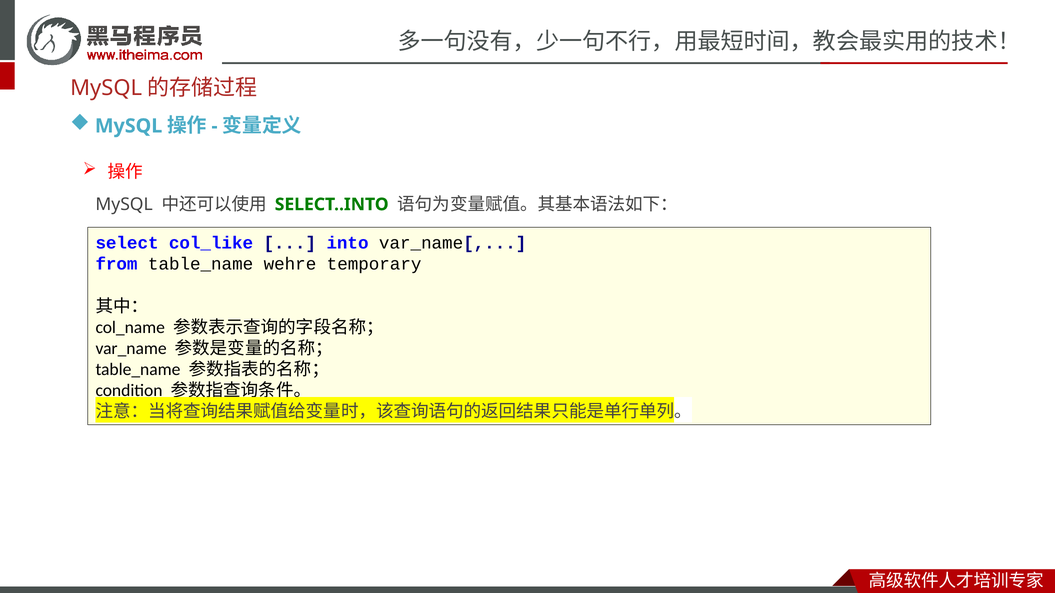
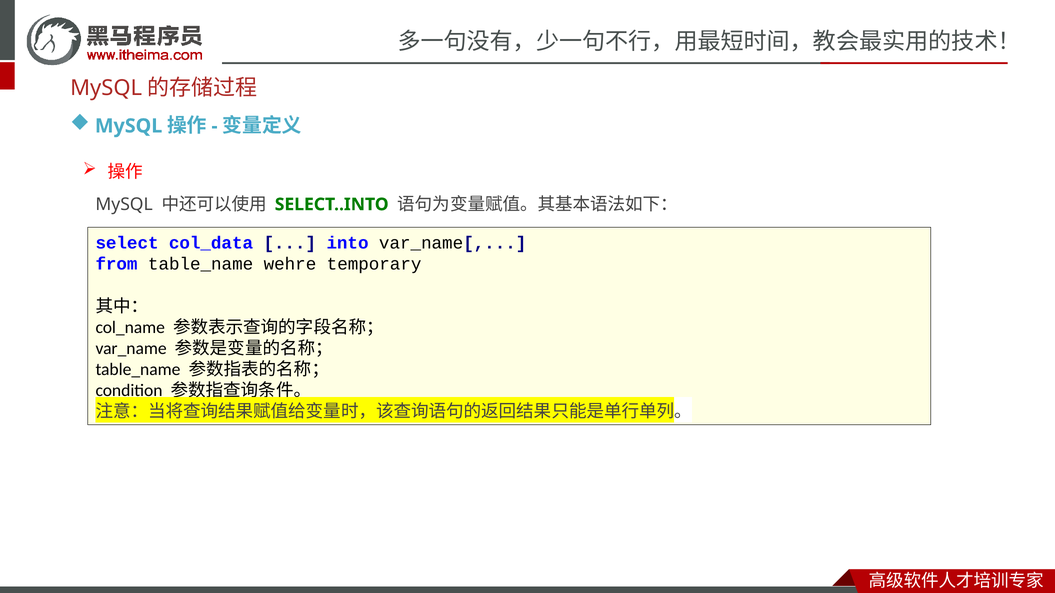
col_like: col_like -> col_data (211, 243)
